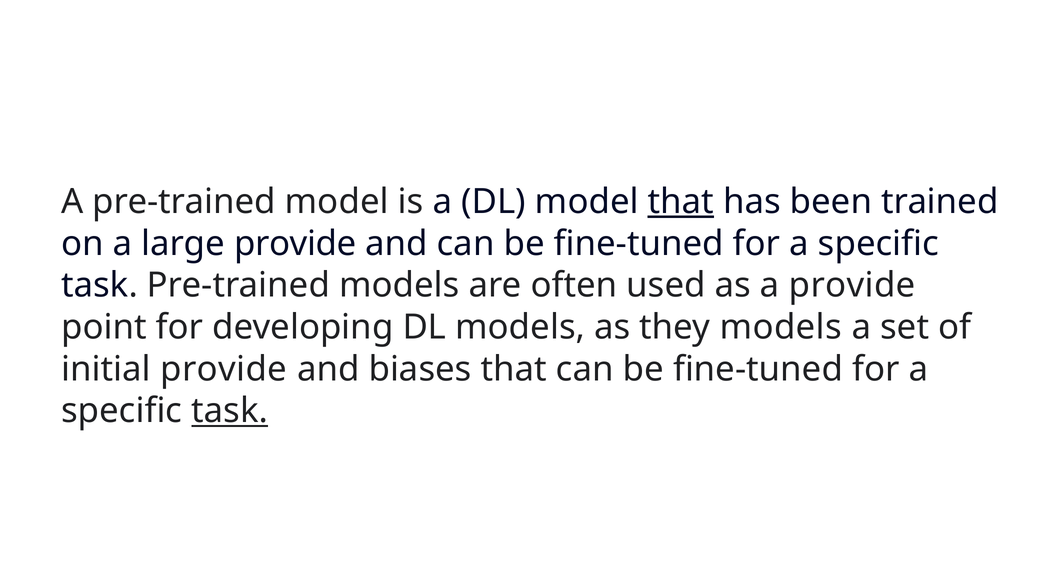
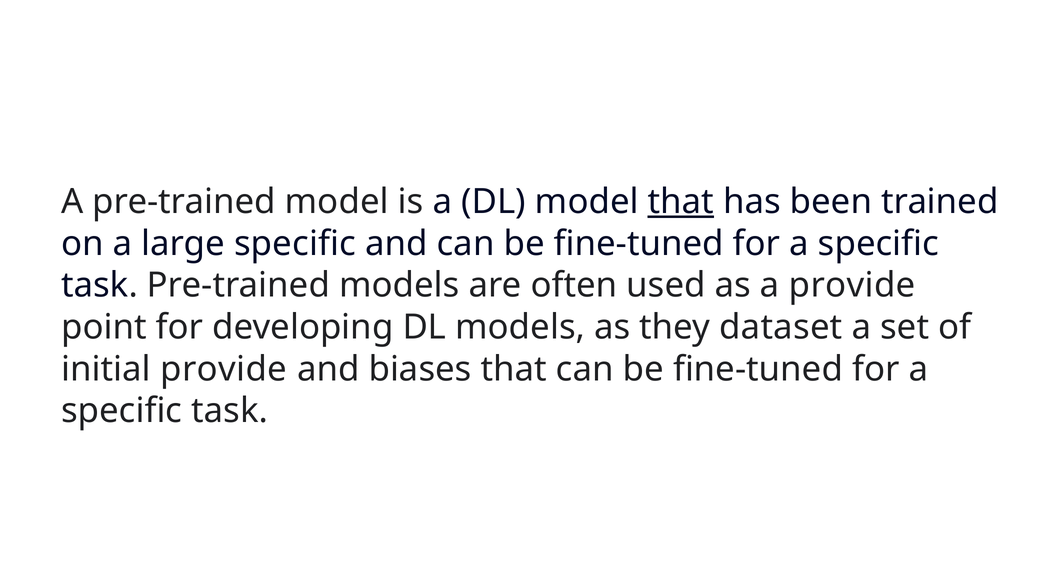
large provide: provide -> specific (295, 244)
they models: models -> dataset (781, 327)
task underline: present -> none (230, 411)
